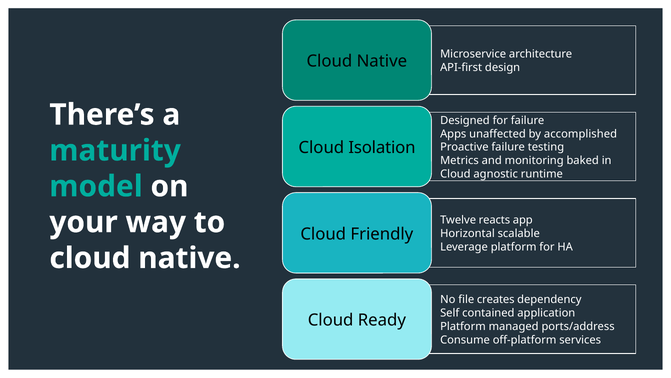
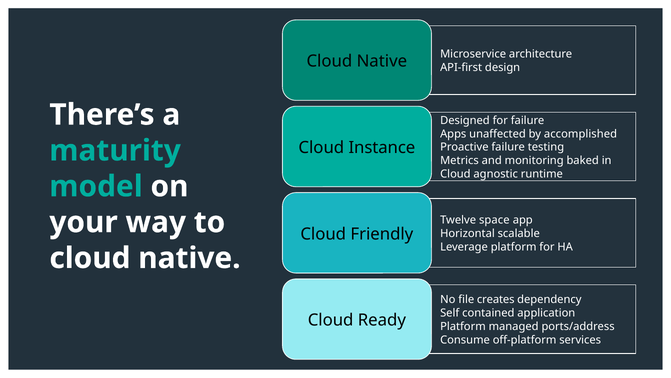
Isolation: Isolation -> Instance (382, 147)
reacts: reacts -> space (494, 220)
